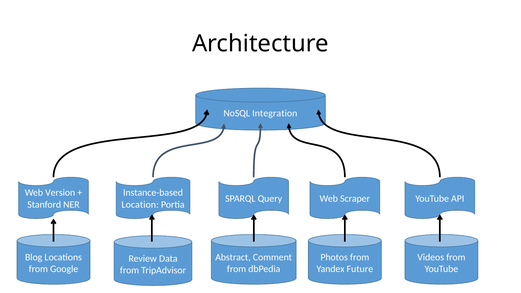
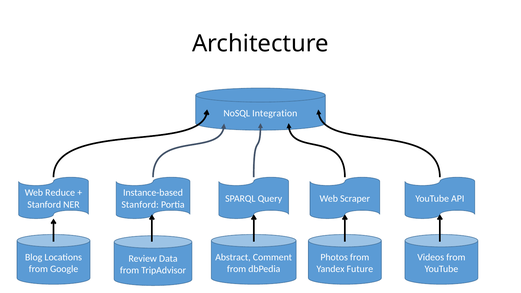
Version: Version -> Reduce (60, 193)
Location: Location -> Stanford (140, 204)
